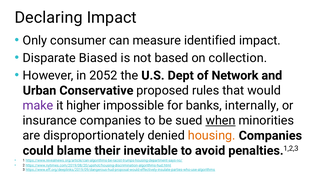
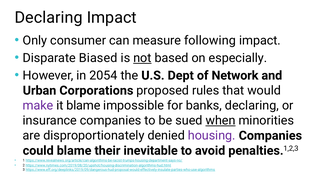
identified: identified -> following (210, 40)
not underline: none -> present (142, 58)
collection: collection -> especially (238, 58)
2052: 2052 -> 2054 (103, 76)
Conservative: Conservative -> Corporations (96, 91)
it higher: higher -> blame (83, 106)
banks internally: internally -> declaring (252, 106)
housing colour: orange -> purple (212, 136)
